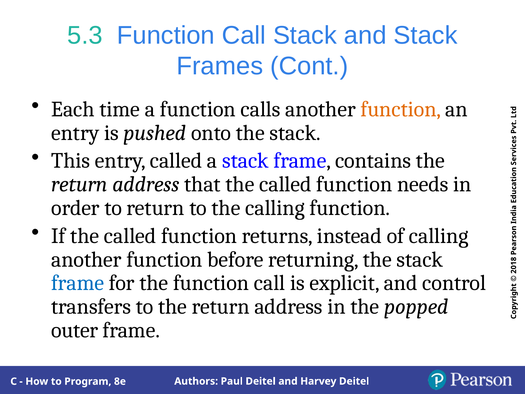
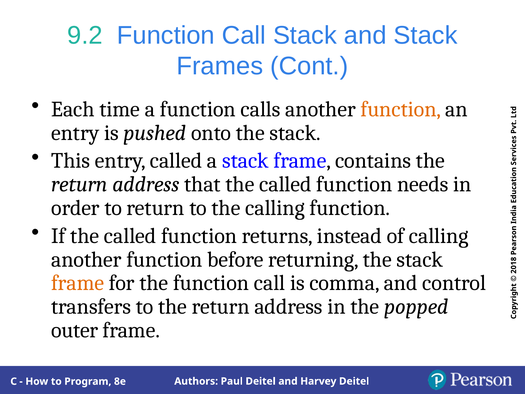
5.3: 5.3 -> 9.2 (85, 35)
frame colour: blue -> orange (78, 283)
explicit: explicit -> comma (344, 283)
